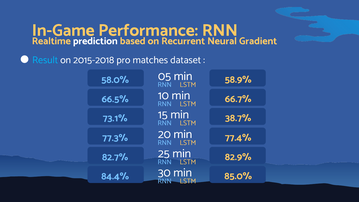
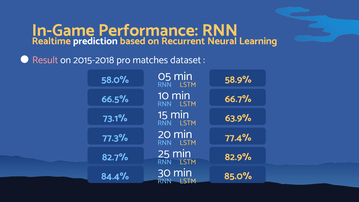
Gradient: Gradient -> Learning (258, 41)
Result colour: light blue -> pink (45, 60)
38.7%: 38.7% -> 63.9% (238, 118)
